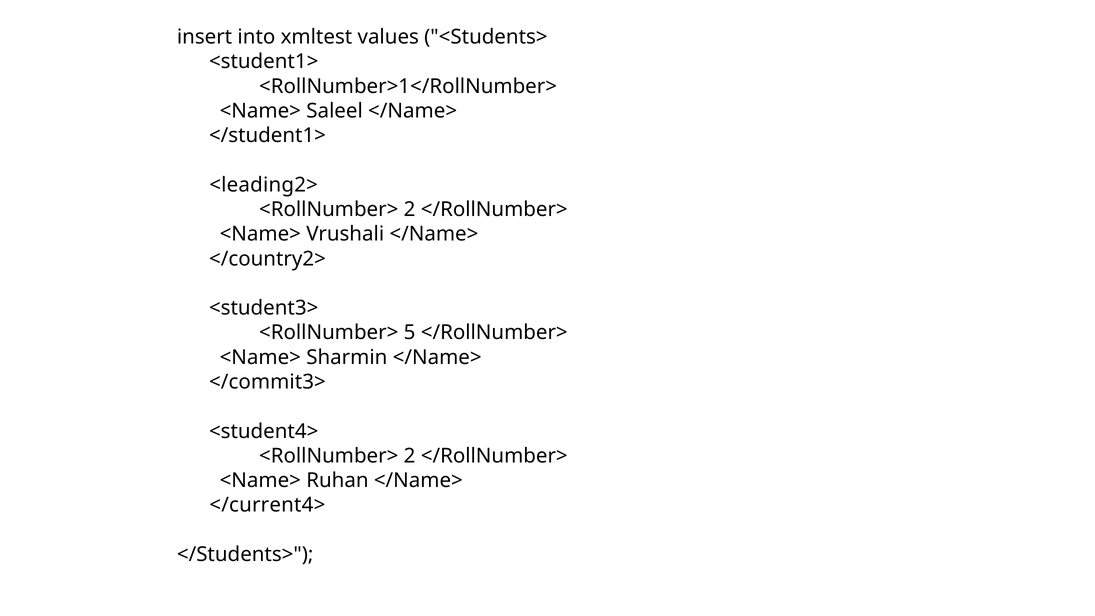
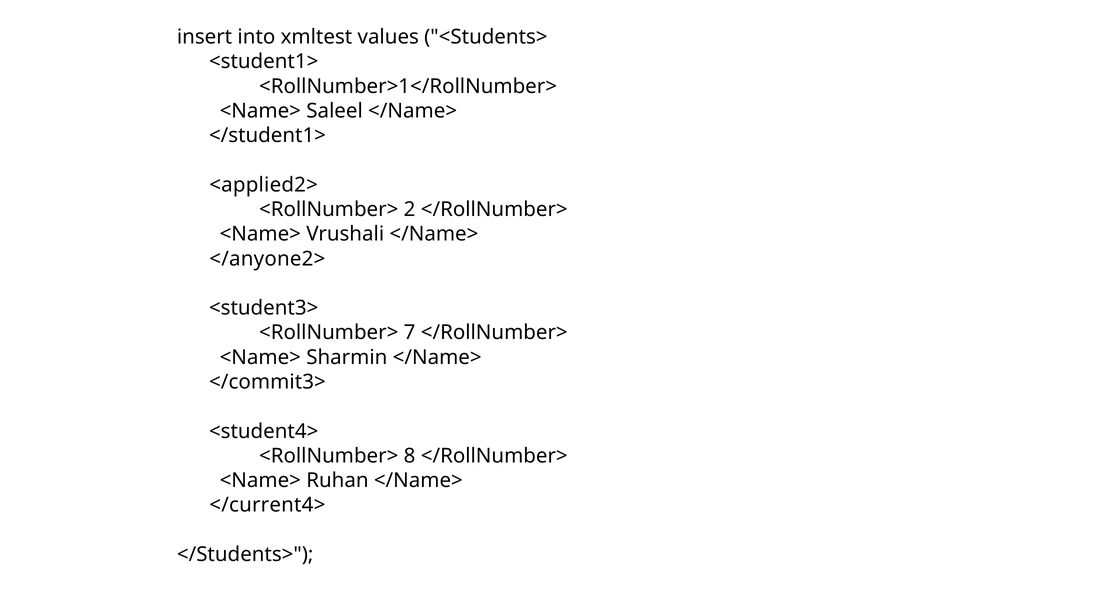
<leading2>: <leading2> -> <applied2> (264, 185)
</country2>: </country2> -> </anyone2> (267, 259)
5: 5 -> 7 (410, 333)
2: 2 -> 8 (410, 456)
